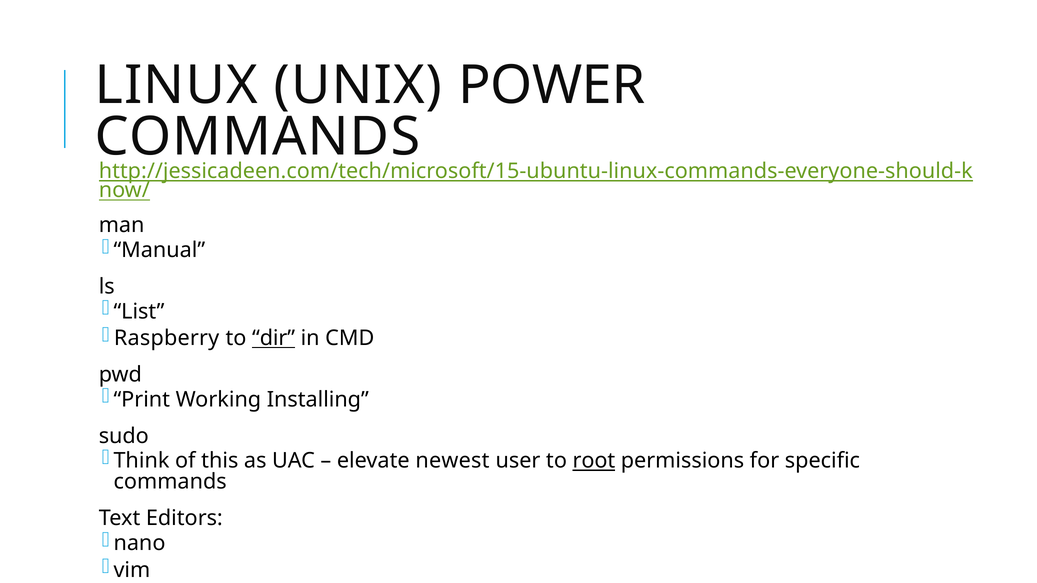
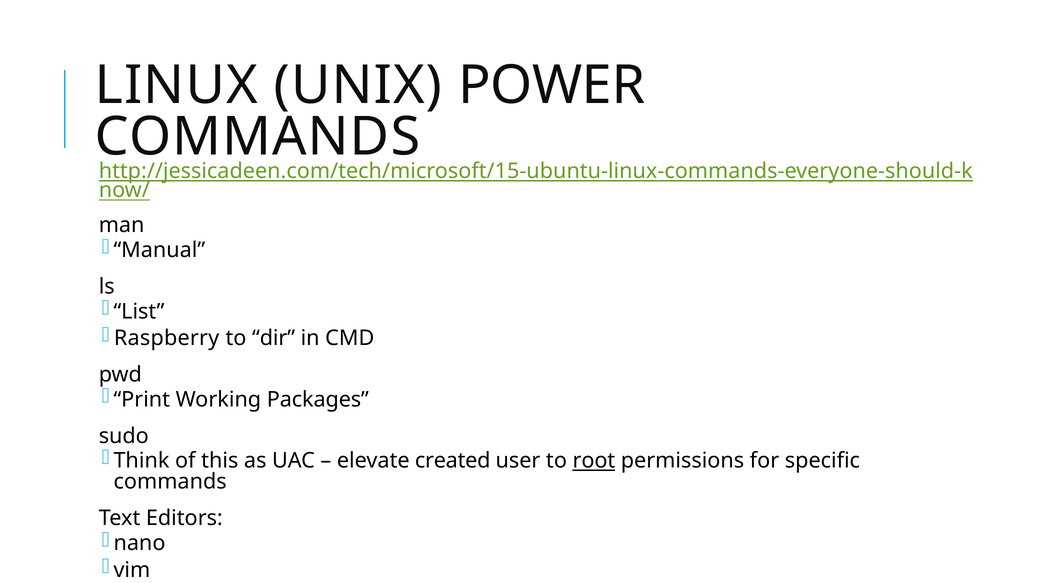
dir underline: present -> none (274, 338)
Installing: Installing -> Packages (318, 400)
newest: newest -> created (453, 461)
